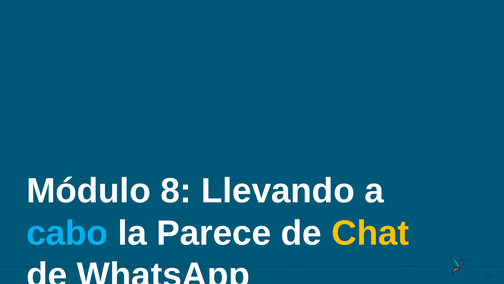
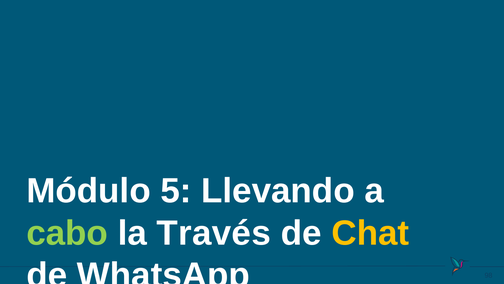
8: 8 -> 5 (176, 191)
cabo colour: light blue -> light green (67, 233)
Parece: Parece -> Través (214, 233)
